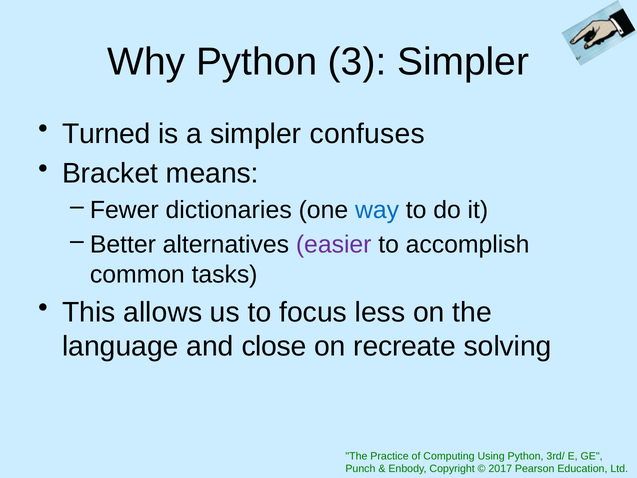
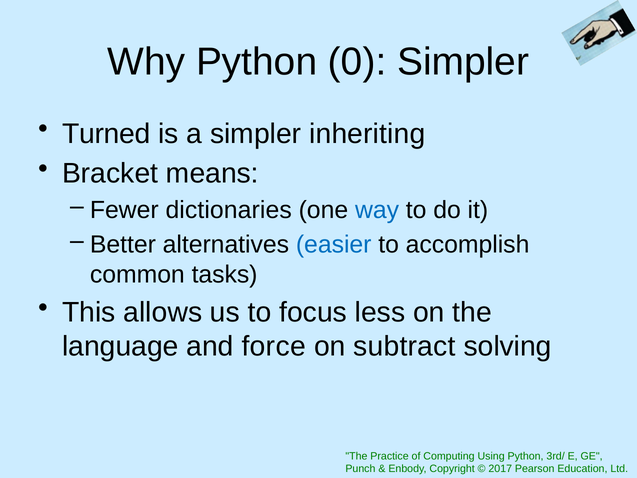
3: 3 -> 0 (357, 62)
confuses: confuses -> inheriting (367, 134)
easier colour: purple -> blue (334, 245)
close: close -> force (274, 346)
recreate: recreate -> subtract (404, 346)
